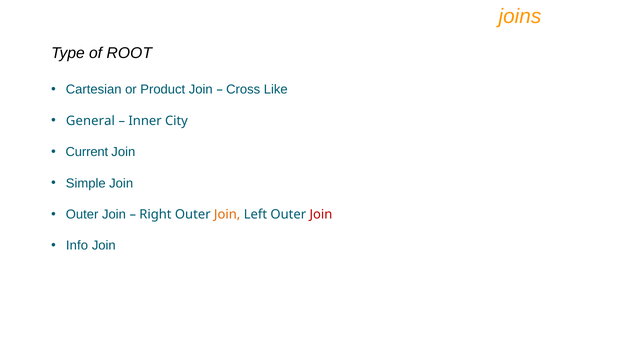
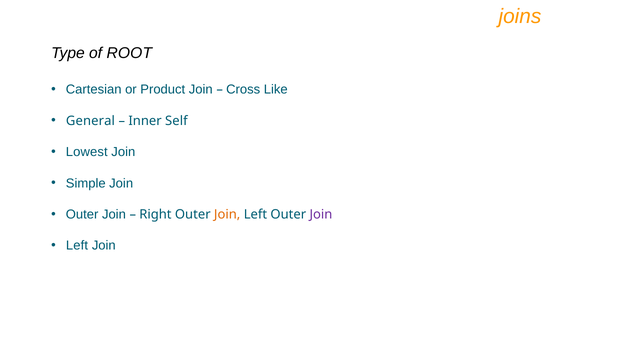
City: City -> Self (176, 121)
Current: Current -> Lowest (87, 152)
Join colour: red -> purple (321, 214)
Info: Info -> Left (77, 246)
